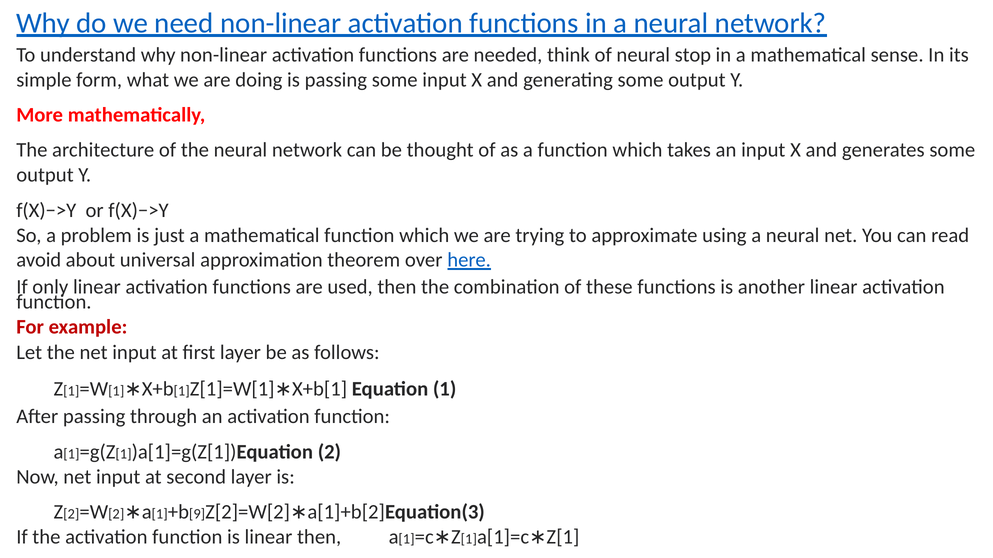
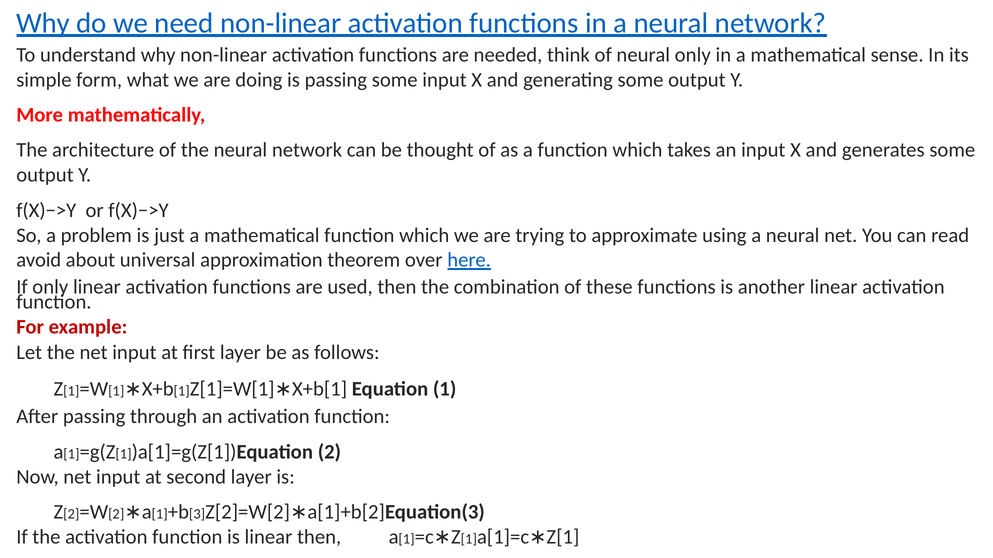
neural stop: stop -> only (693, 55)
9: 9 -> 3 (197, 515)
